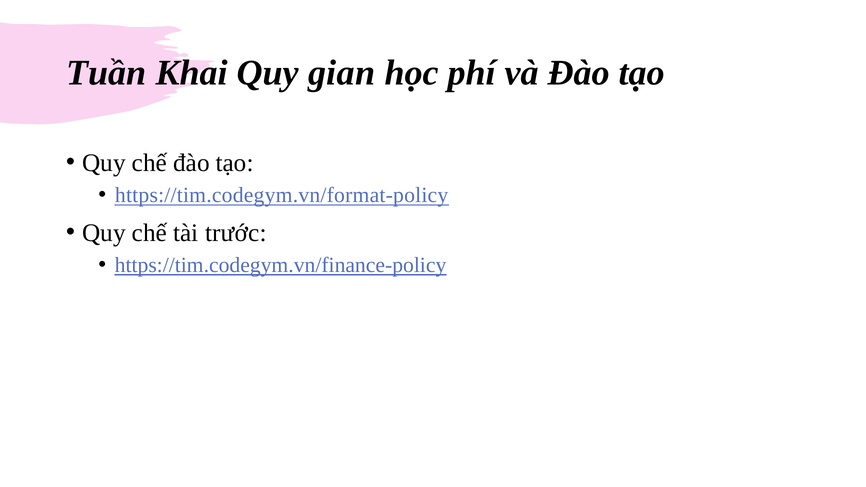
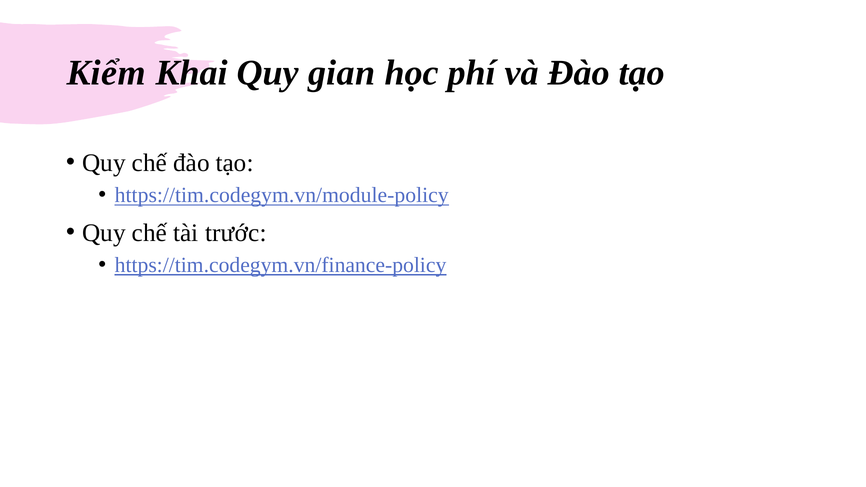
Tuần: Tuần -> Kiểm (106, 73)
https://tim.codegym.vn/format-policy: https://tim.codegym.vn/format-policy -> https://tim.codegym.vn/module-policy (282, 195)
